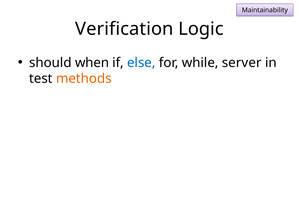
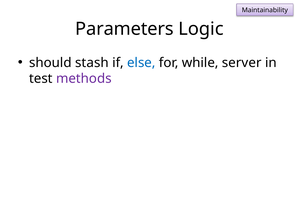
Verification: Verification -> Parameters (124, 29)
when: when -> stash (92, 63)
methods colour: orange -> purple (84, 79)
